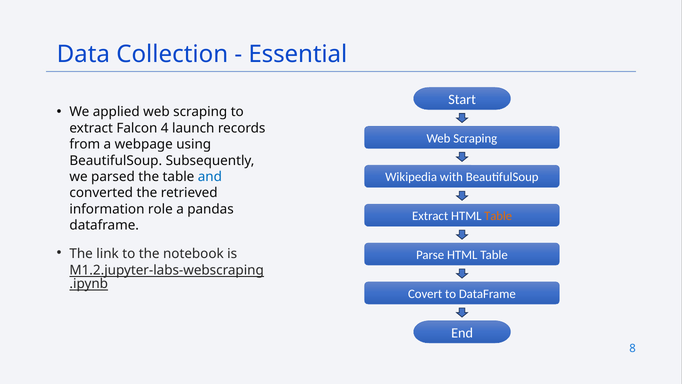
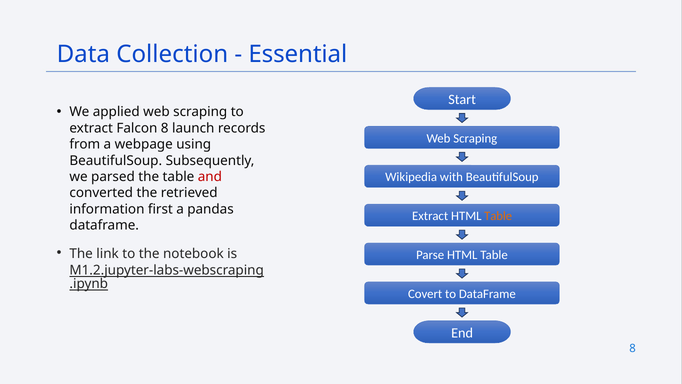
Falcon 4: 4 -> 8 (165, 128)
and colour: blue -> red (210, 177)
role: role -> first (160, 209)
